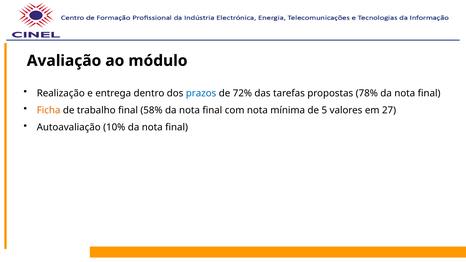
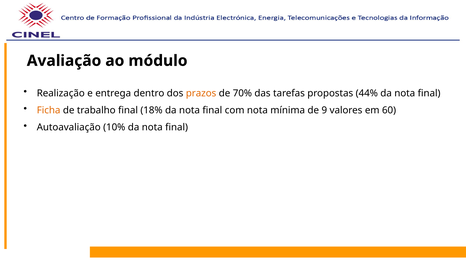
prazos colour: blue -> orange (201, 93)
72%: 72% -> 70% (242, 93)
78%: 78% -> 44% (367, 93)
58%: 58% -> 18% (151, 110)
5: 5 -> 9 (324, 110)
27: 27 -> 60 (389, 110)
